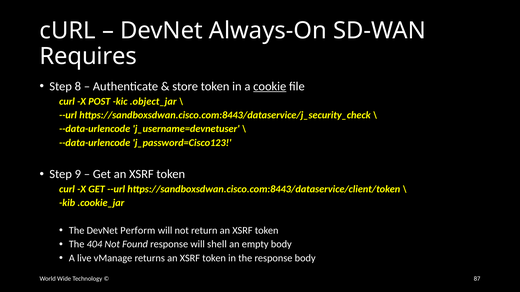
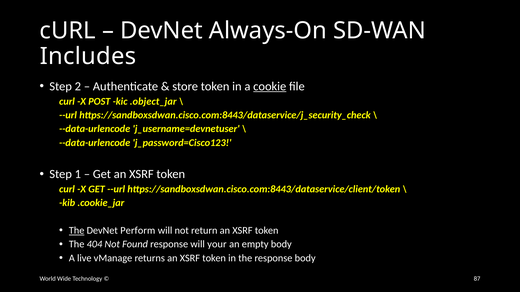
Requires: Requires -> Includes (88, 57)
8: 8 -> 2 (78, 86)
9: 9 -> 1 (78, 174)
The underline: none -> present (77, 231)
shell: shell -> your (217, 245)
